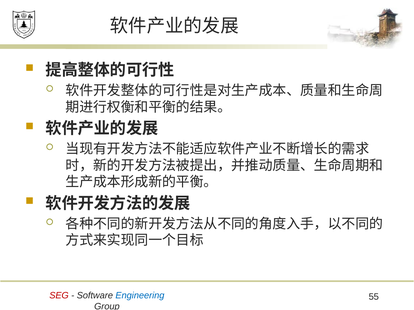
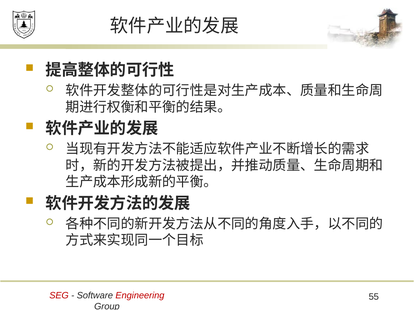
Engineering colour: blue -> red (140, 296)
